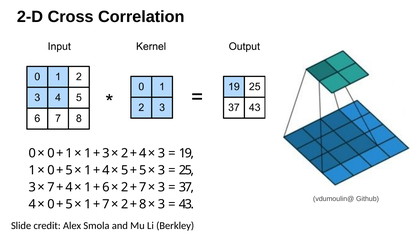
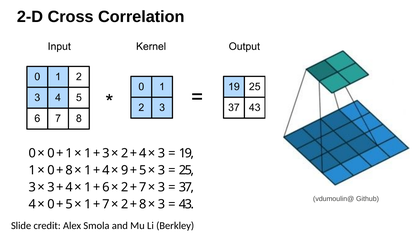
5: 5 -> 8 (69, 170)
5: 5 -> 9 (125, 170)
7: 7 -> 3 (51, 187)
